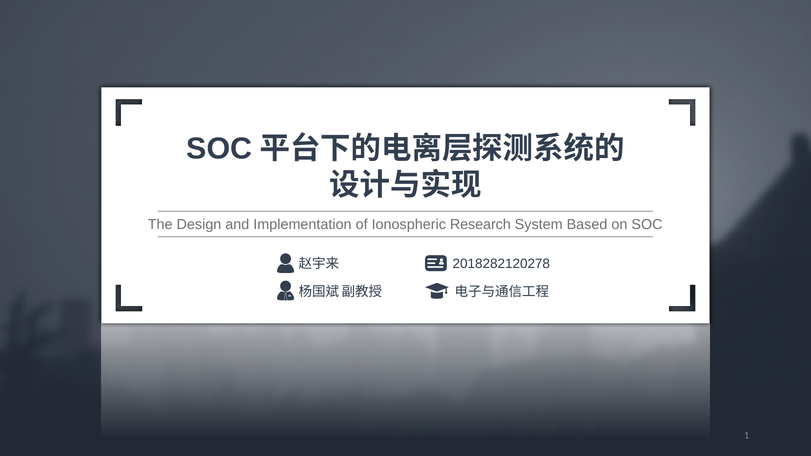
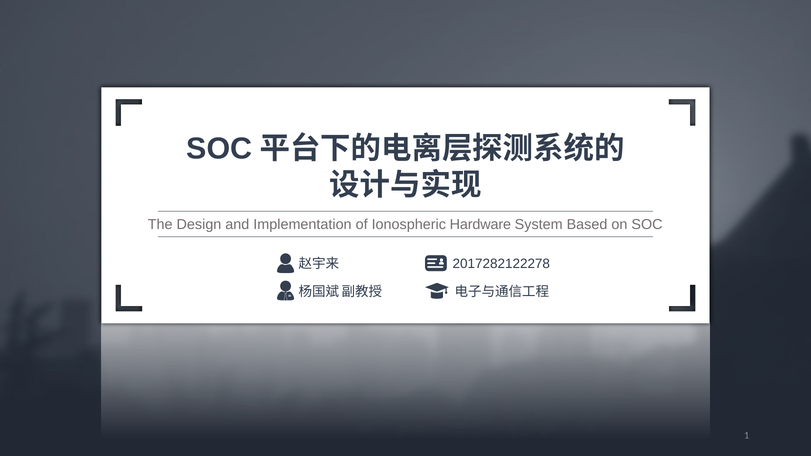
Research: Research -> Hardware (480, 225)
2018282120278: 2018282120278 -> 2017282122278 (501, 264)
